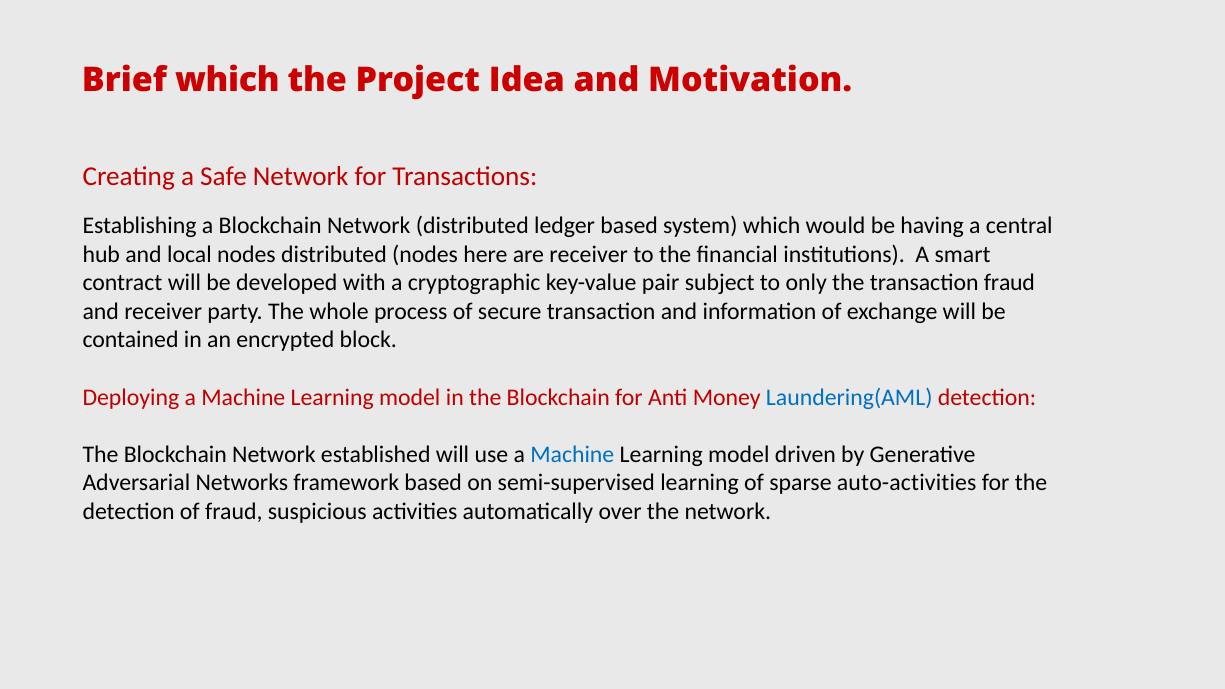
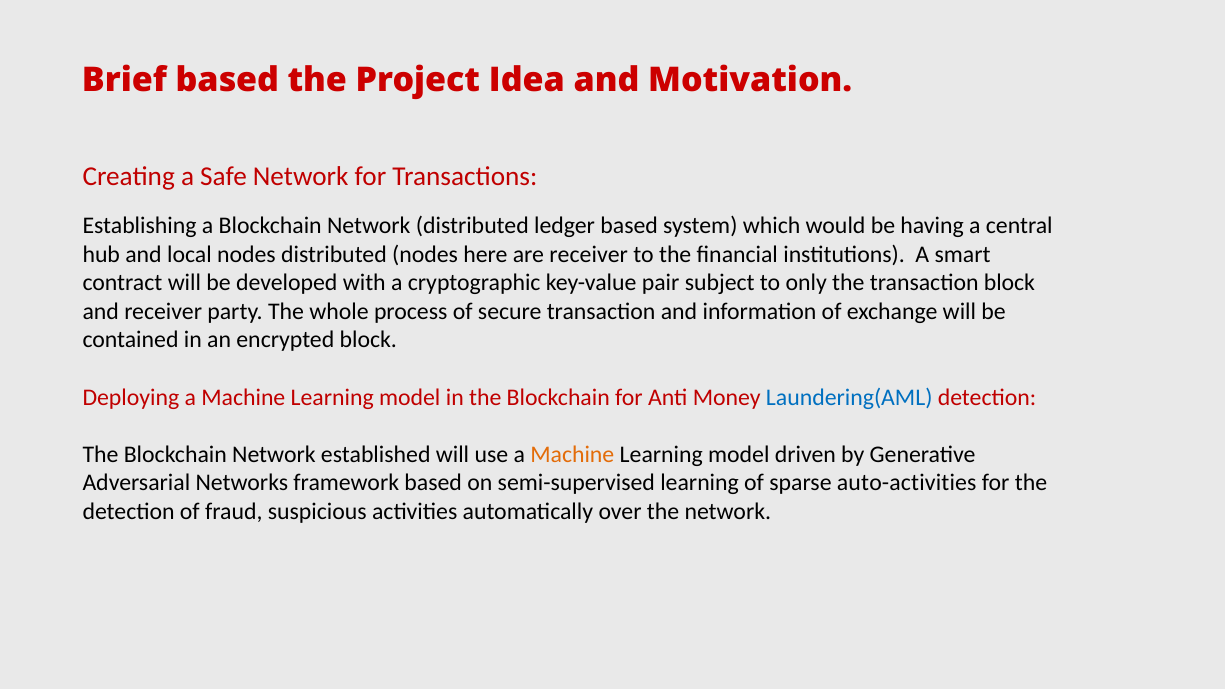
Brief which: which -> based (227, 80)
transaction fraud: fraud -> block (1009, 283)
Machine colour: blue -> orange (572, 455)
